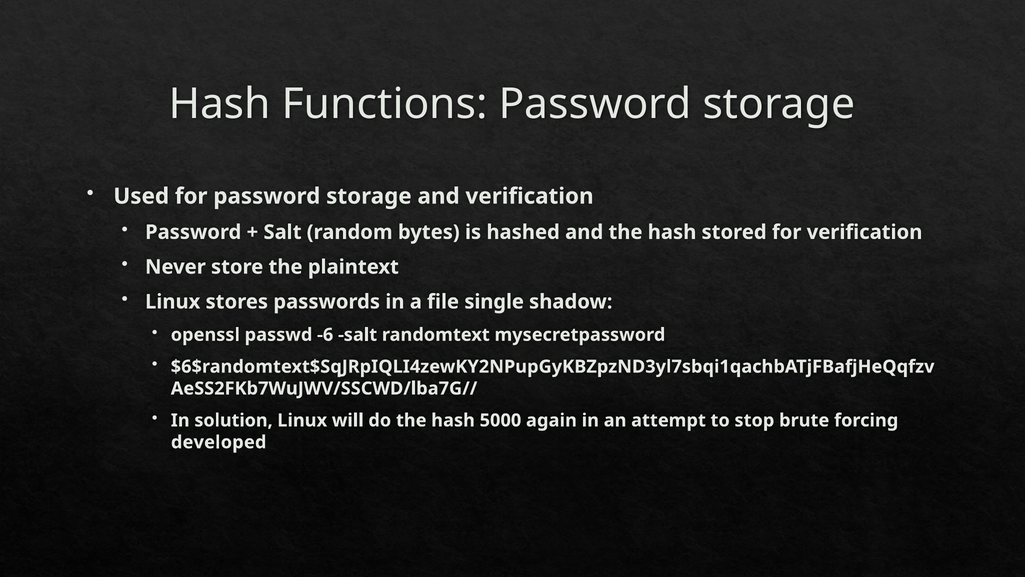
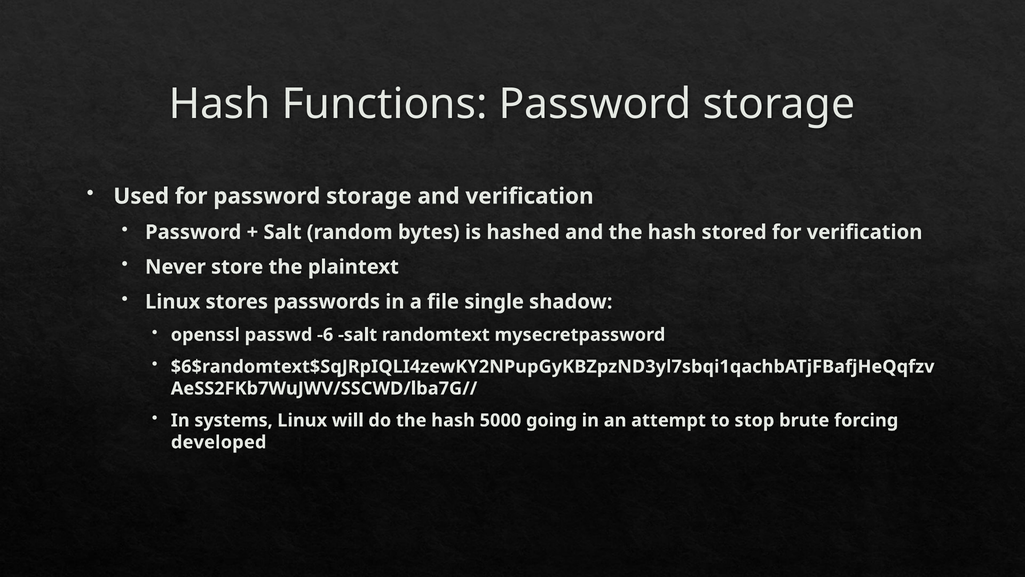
solution: solution -> systems (234, 420)
again: again -> going (552, 420)
